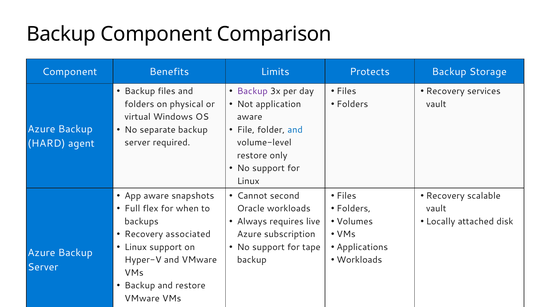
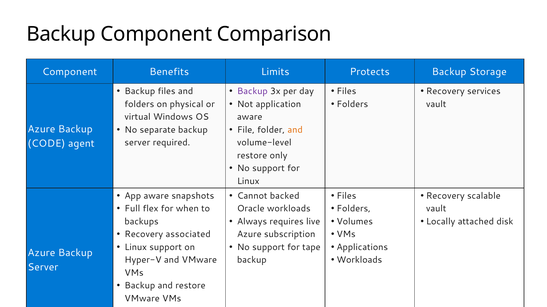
and colour: blue -> orange (295, 130)
HARD: HARD -> CODE (46, 144)
second: second -> backed (285, 196)
